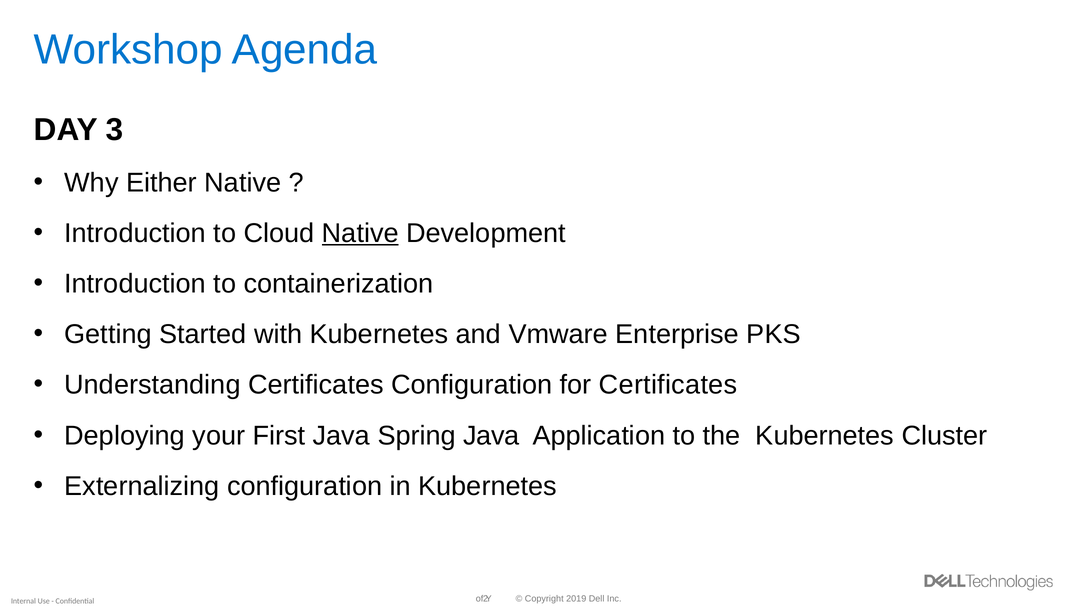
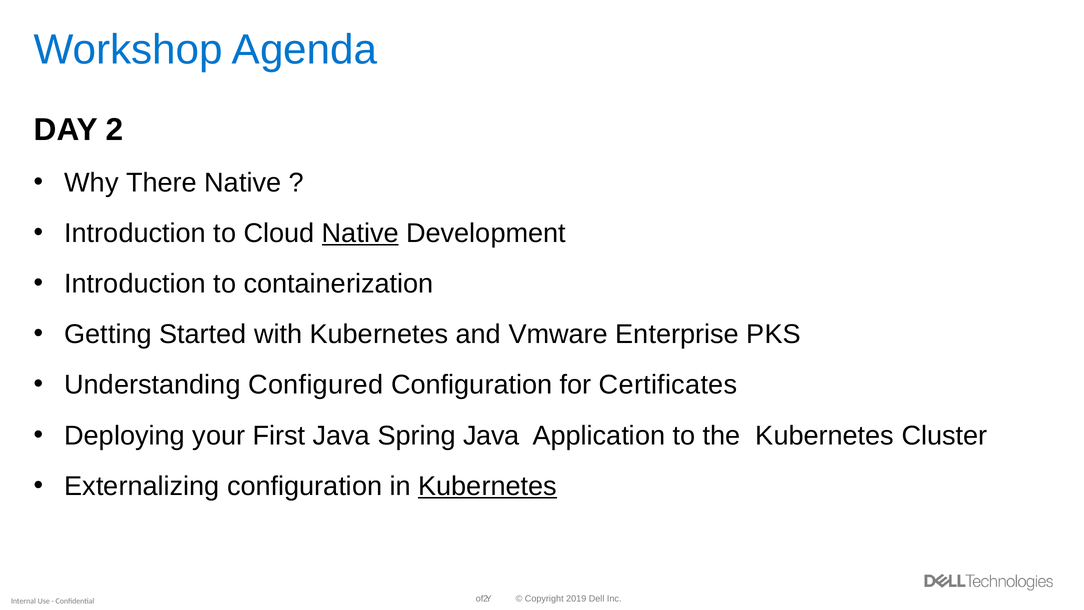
DAY 3: 3 -> 2 (115, 130)
Either: Either -> There (161, 183)
Understanding Certificates: Certificates -> Configured (316, 385)
Kubernetes underline: none -> present (488, 486)
